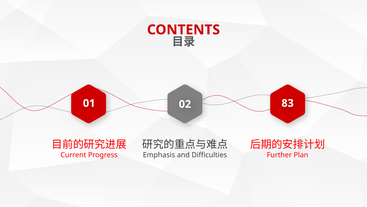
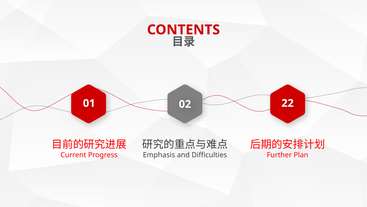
83: 83 -> 22 (288, 103)
